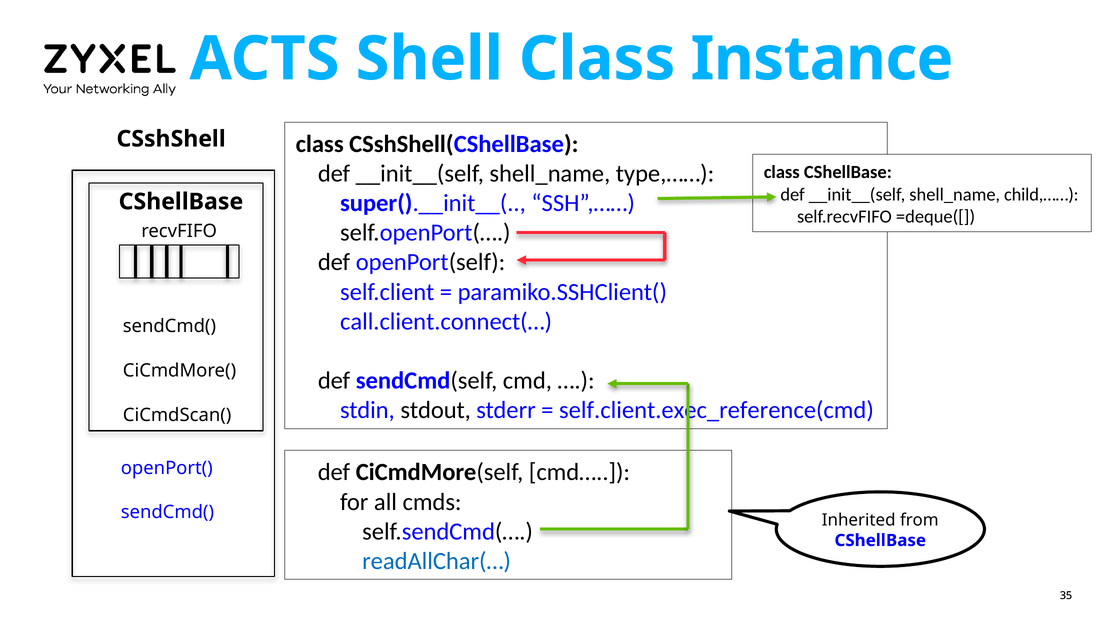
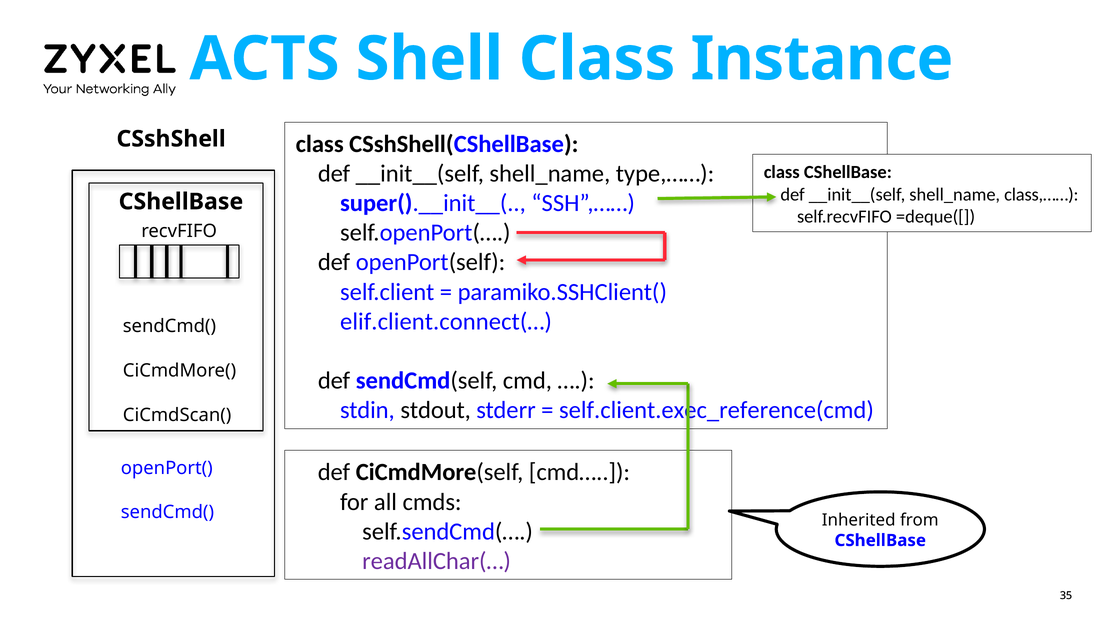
child,……: child,…… -> class,…… (1041, 194)
call.client.connect(…: call.client.connect(… -> elif.client.connect(… (446, 321)
readAllChar(… colour: blue -> purple (437, 561)
